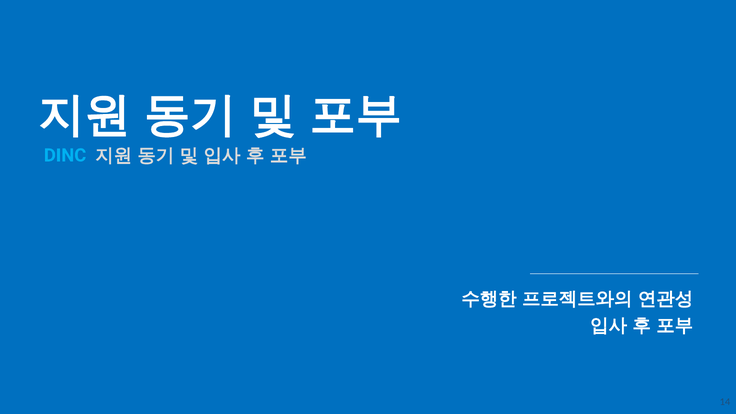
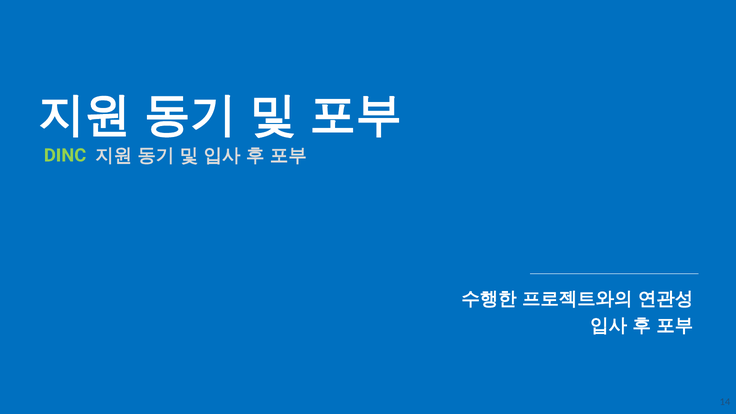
DINC colour: light blue -> light green (65, 155)
